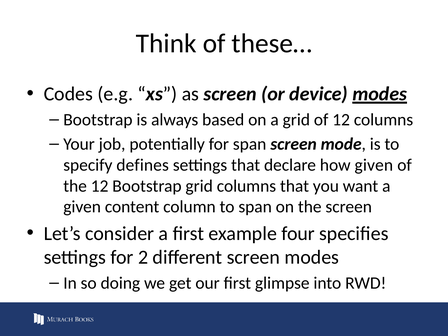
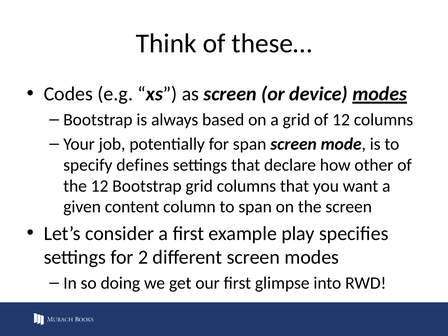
how given: given -> other (374, 165)
four: four -> play (298, 233)
